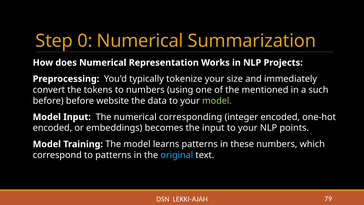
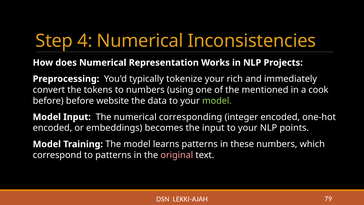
0: 0 -> 4 (85, 41)
Summarization: Summarization -> Inconsistencies (252, 41)
size: size -> rich (235, 79)
such: such -> cook (318, 90)
original colour: light blue -> pink (177, 155)
